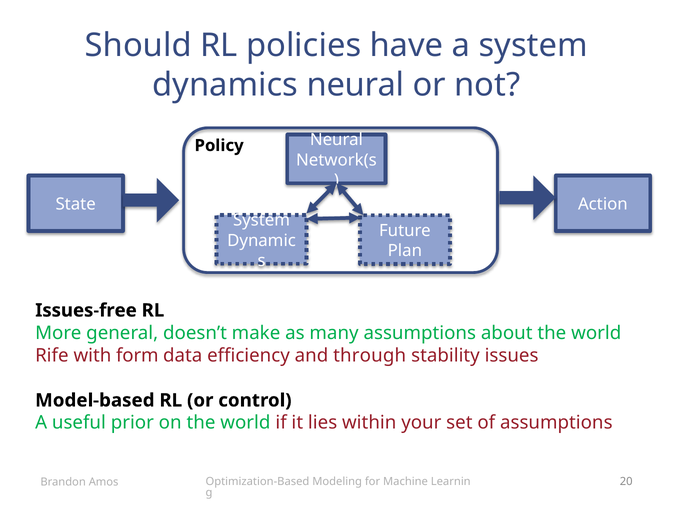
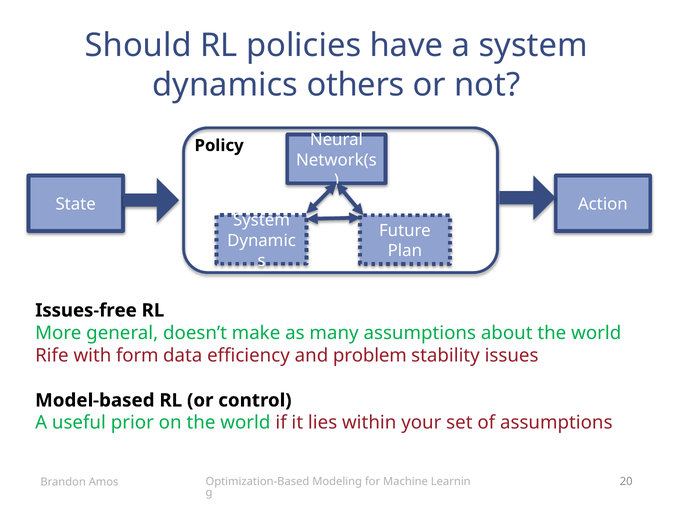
dynamics neural: neural -> others (355, 85)
through: through -> problem (370, 355)
